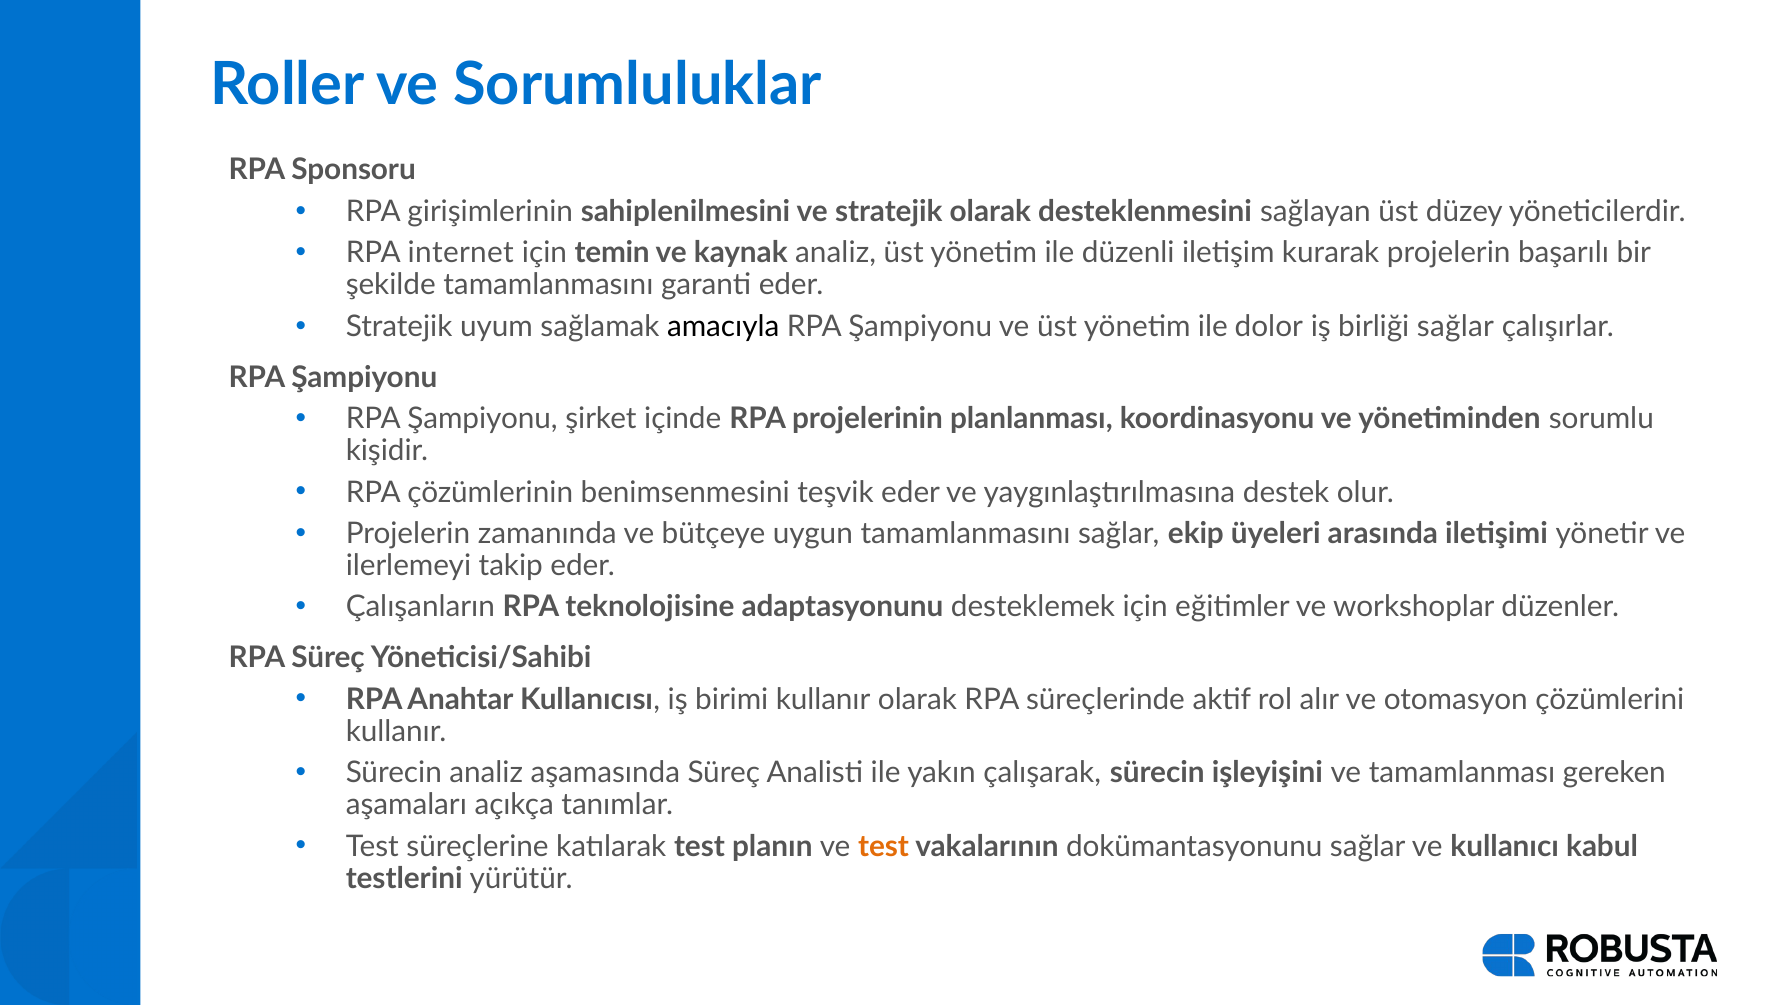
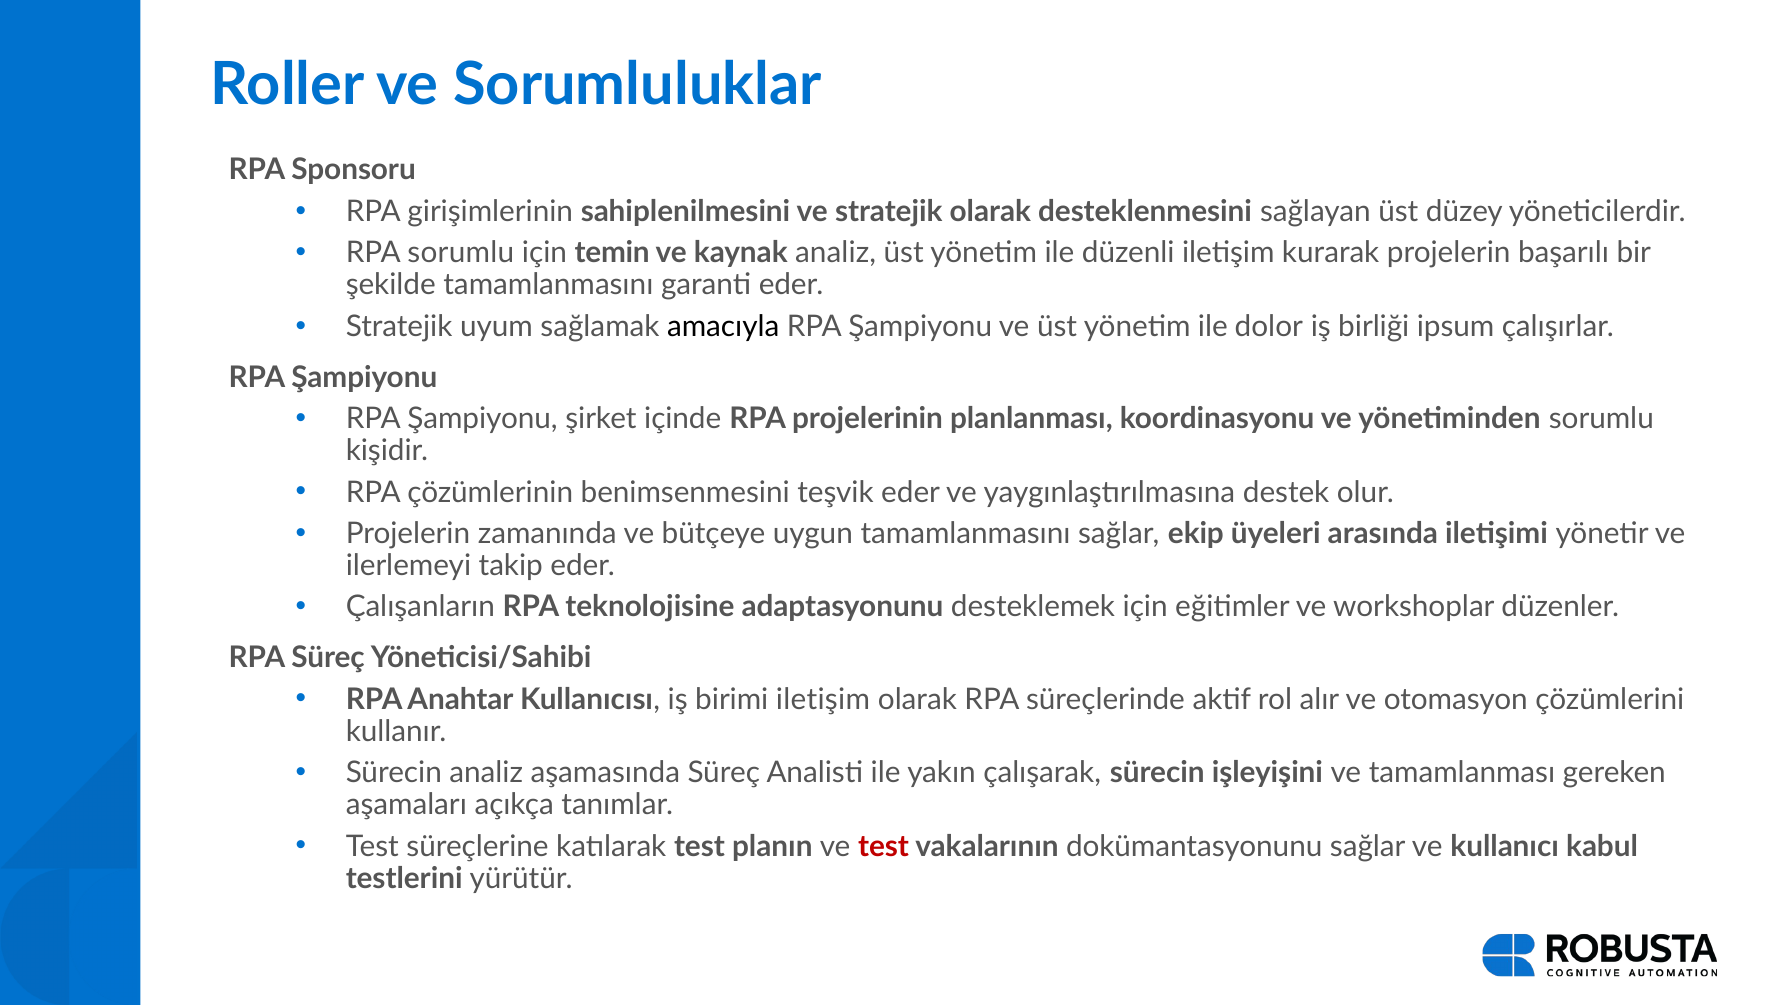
RPA internet: internet -> sorumlu (461, 253)
birliği sağlar: sağlar -> ipsum (1456, 327)
birimi kullanır: kullanır -> iletişim (823, 699)
test colour: orange -> red (884, 847)
